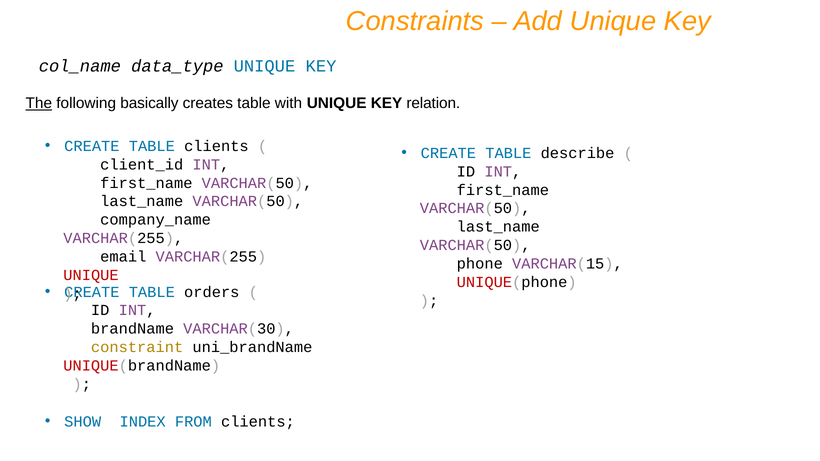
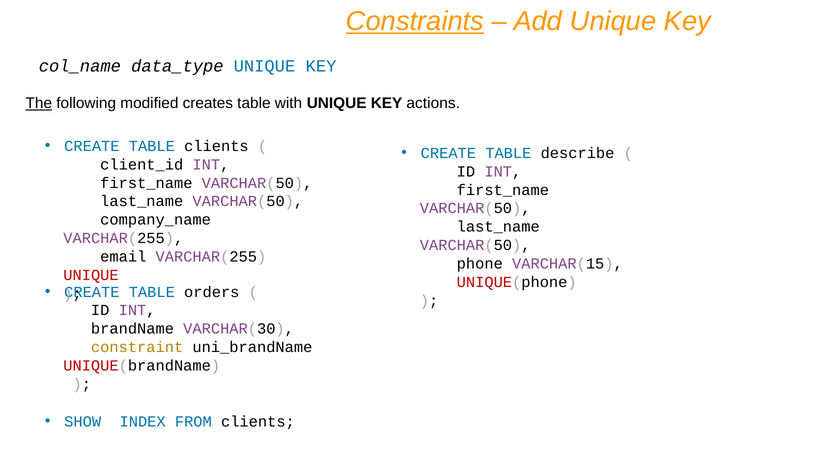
Constraints underline: none -> present (415, 21)
basically: basically -> modified (149, 103)
relation: relation -> actions (433, 103)
